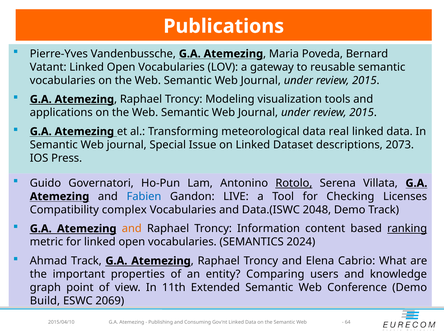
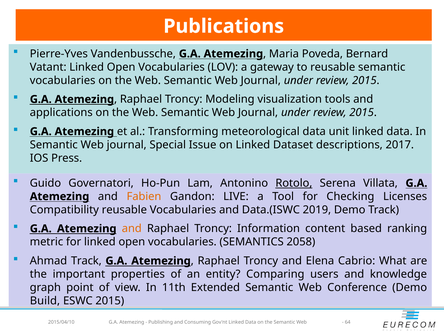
real: real -> unit (339, 131)
2073: 2073 -> 2017 (400, 145)
Fabien colour: blue -> orange (144, 196)
Compatibility complex: complex -> reusable (124, 210)
2048: 2048 -> 2019 (317, 210)
ranking underline: present -> none (407, 229)
2024: 2024 -> 2058 (301, 242)
ESWC 2069: 2069 -> 2015 (110, 301)
